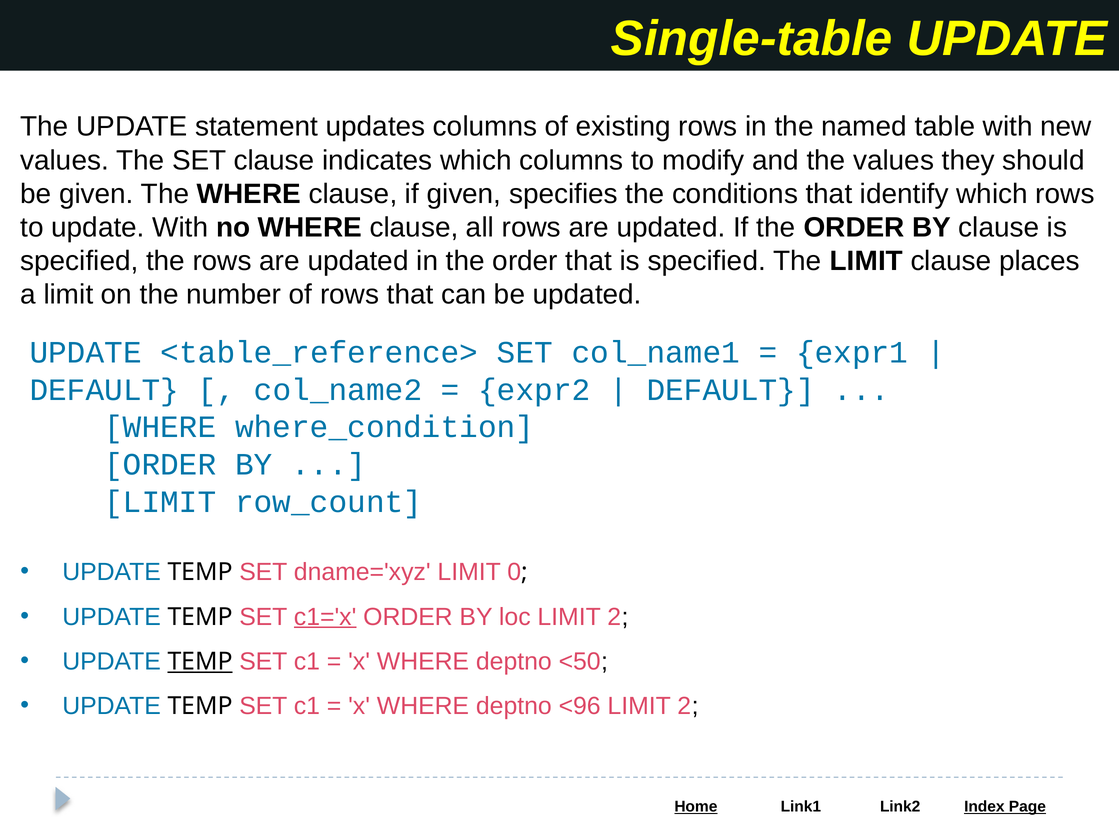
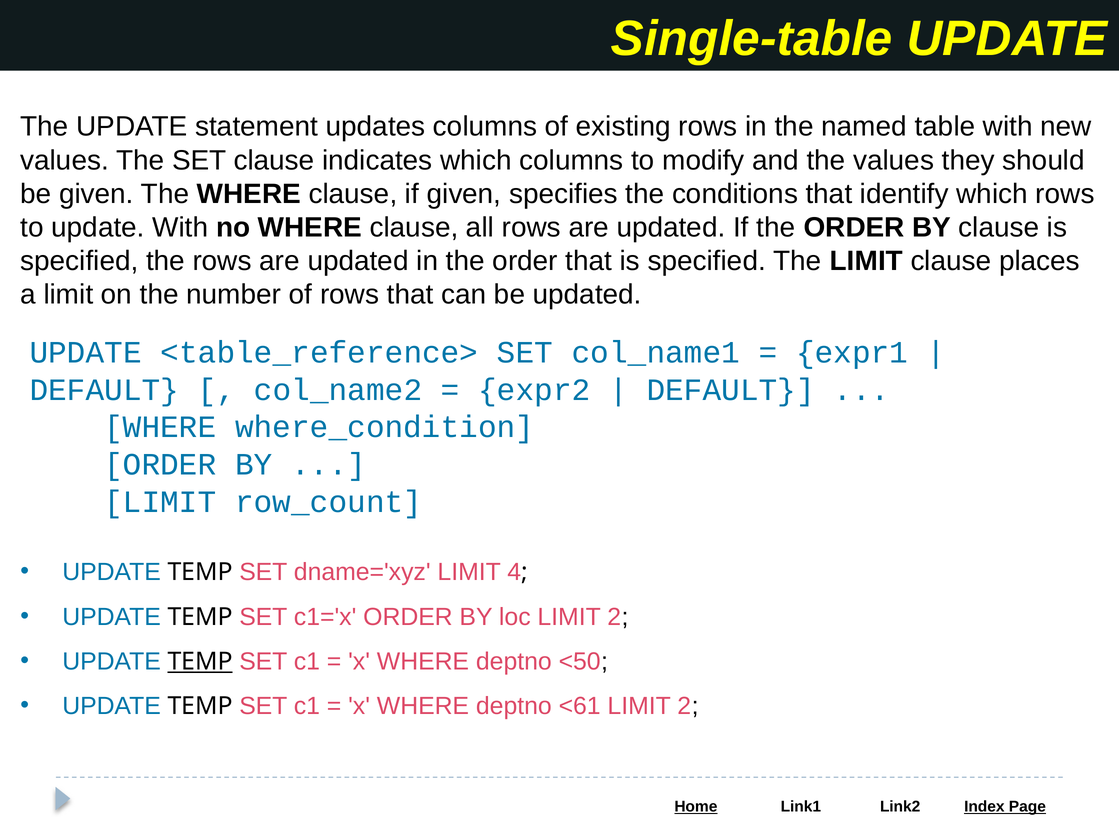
0: 0 -> 4 (514, 572)
c1='x underline: present -> none (325, 617)
<96: <96 -> <61 (580, 706)
